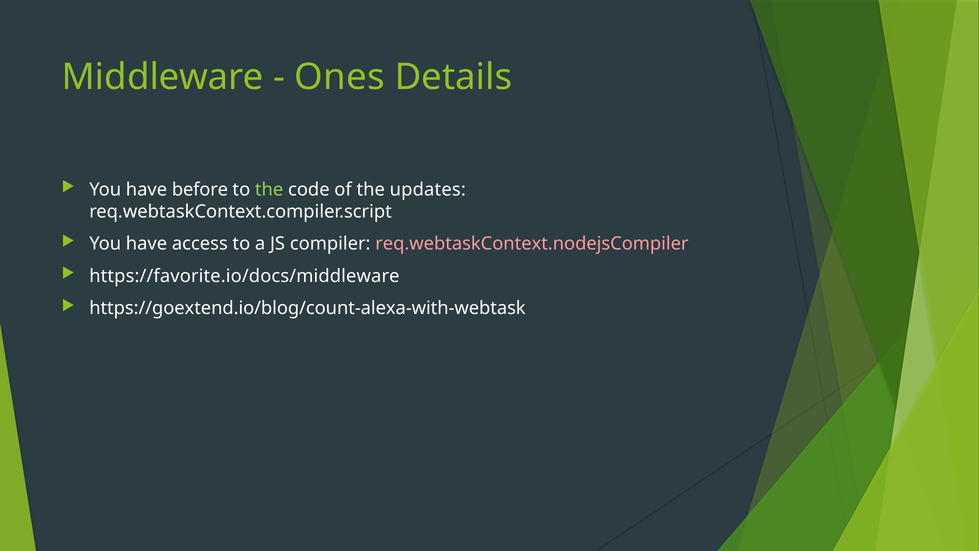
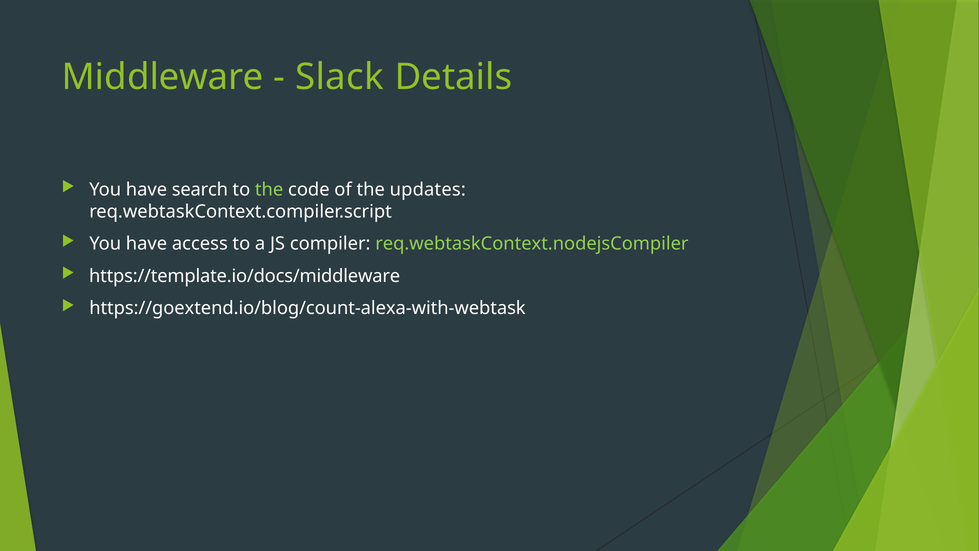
Ones: Ones -> Slack (339, 77)
before: before -> search (200, 189)
req.webtaskContext.nodejsCompiler colour: pink -> light green (532, 244)
https://favorite.io/docs/middleware: https://favorite.io/docs/middleware -> https://template.io/docs/middleware (245, 276)
